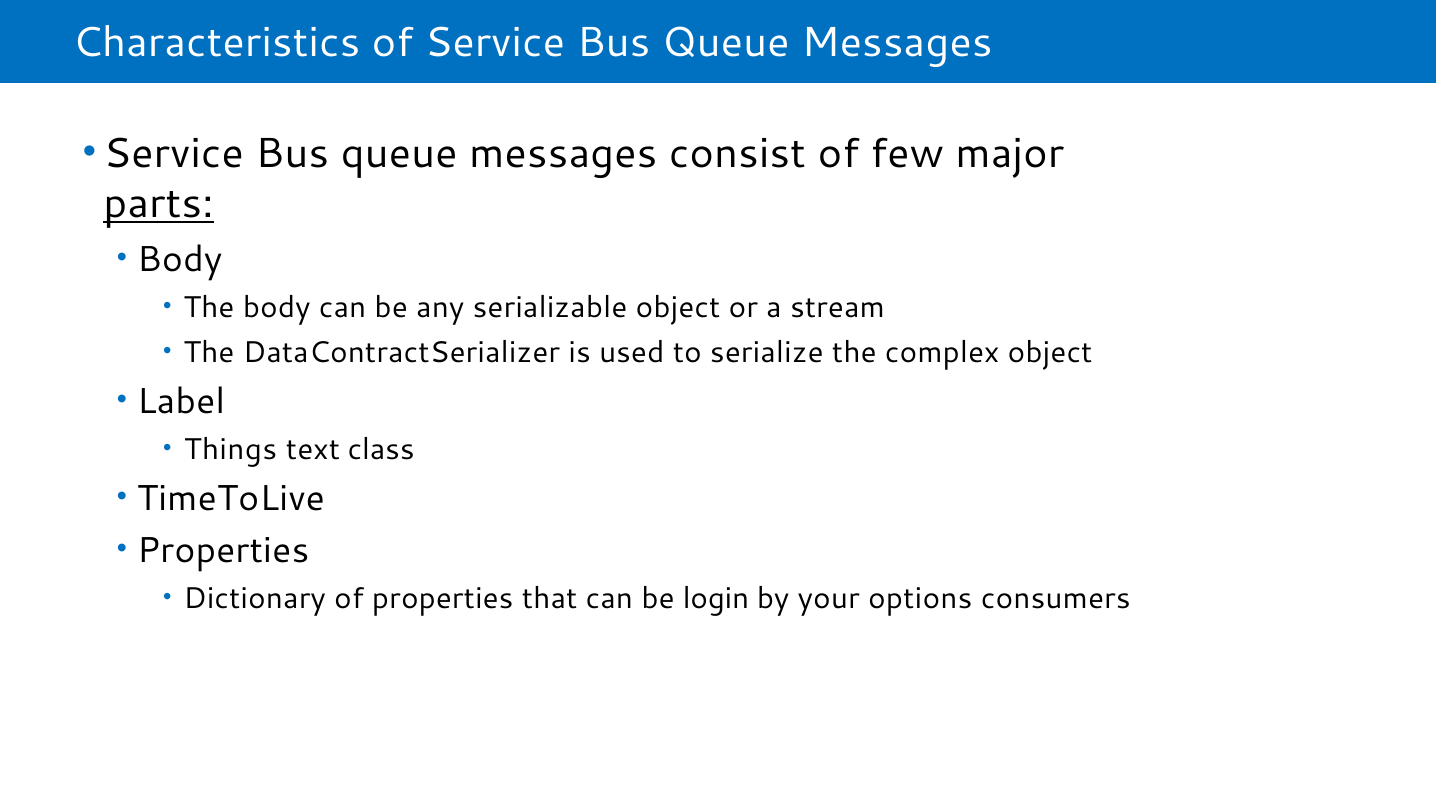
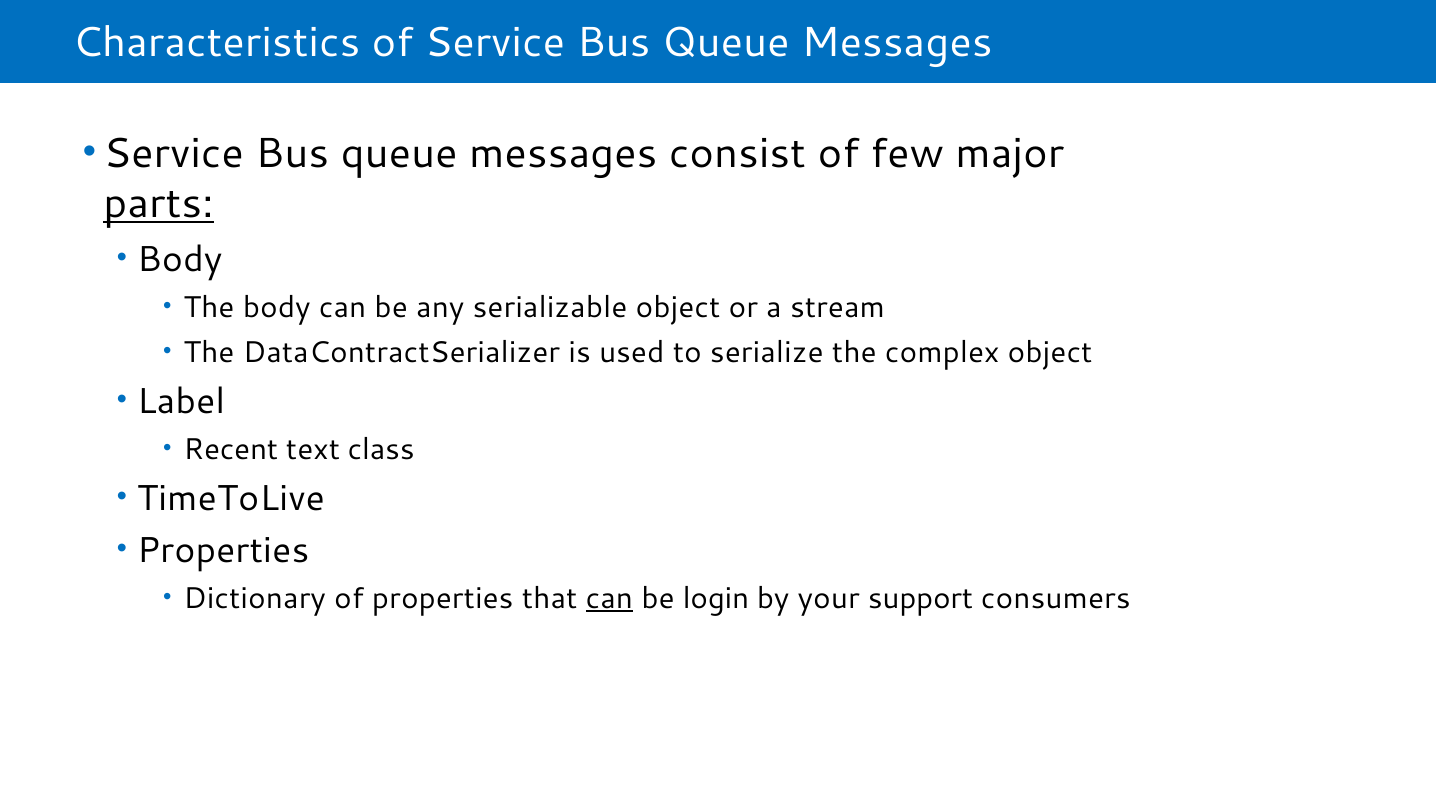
Things: Things -> Recent (231, 449)
can underline: none -> present (609, 598)
options: options -> support (921, 598)
